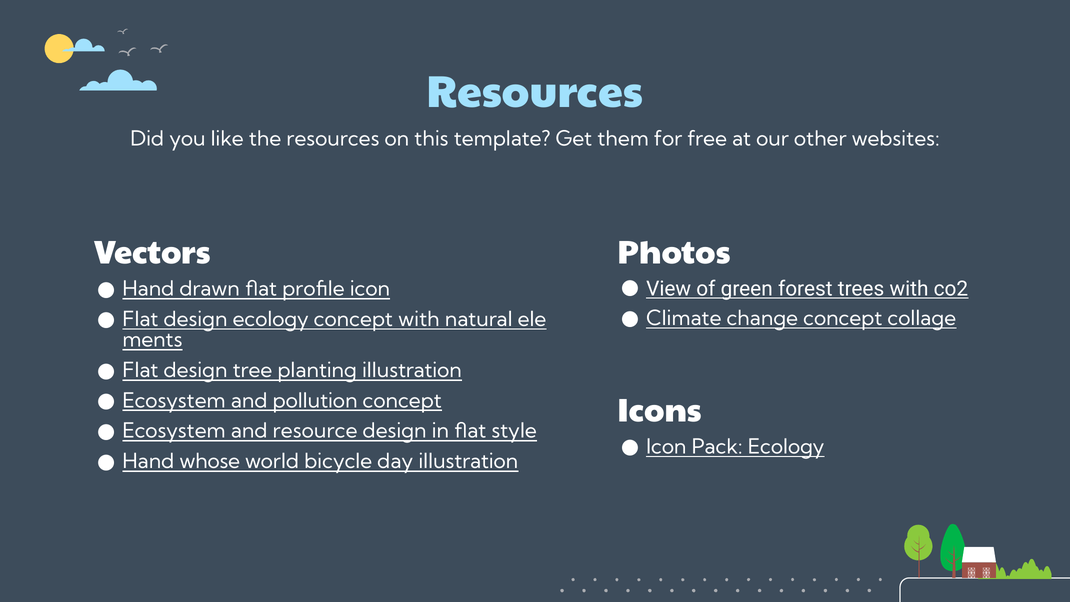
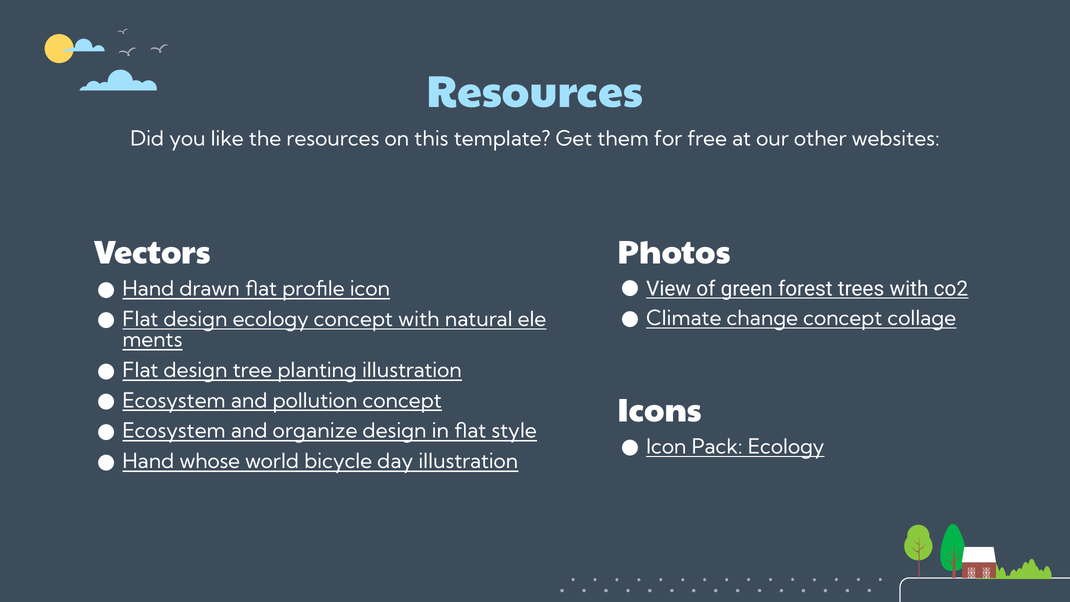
resource: resource -> organize (315, 431)
